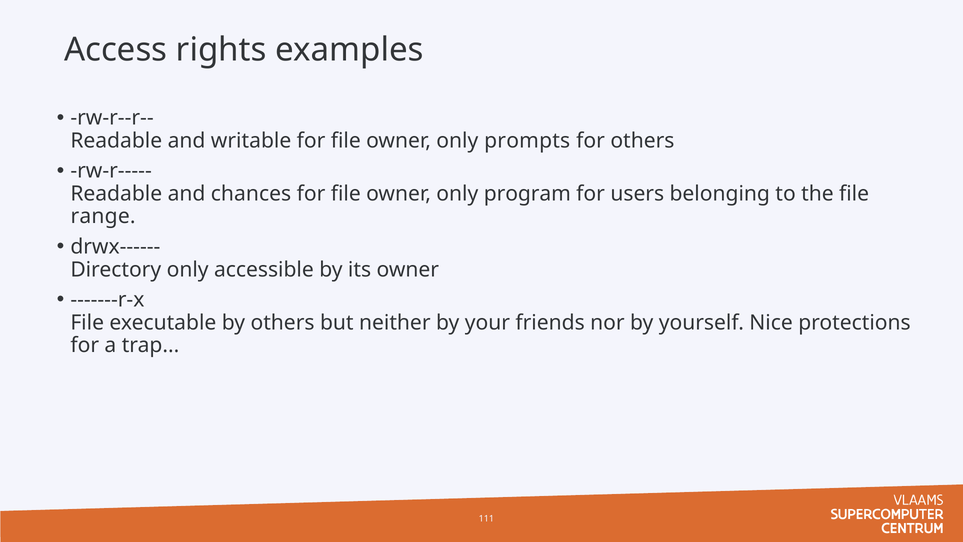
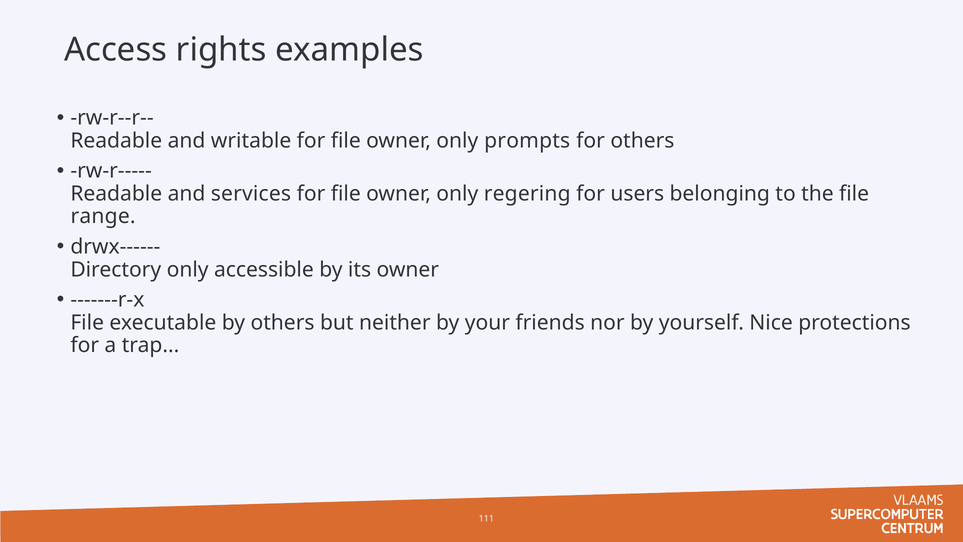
chances: chances -> services (251, 194)
program: program -> regering (527, 194)
